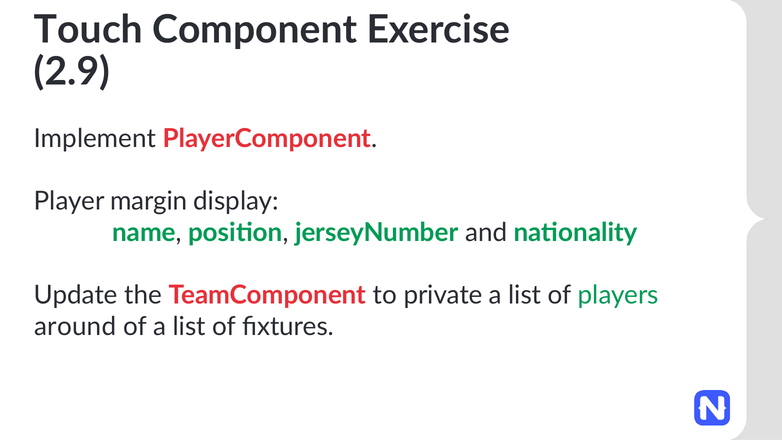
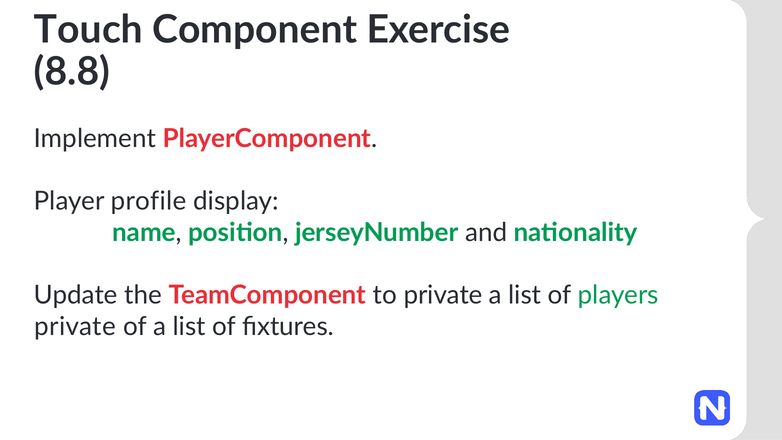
2.9: 2.9 -> 8.8 (72, 72)
margin: margin -> profile (149, 201)
around: around -> private (75, 326)
